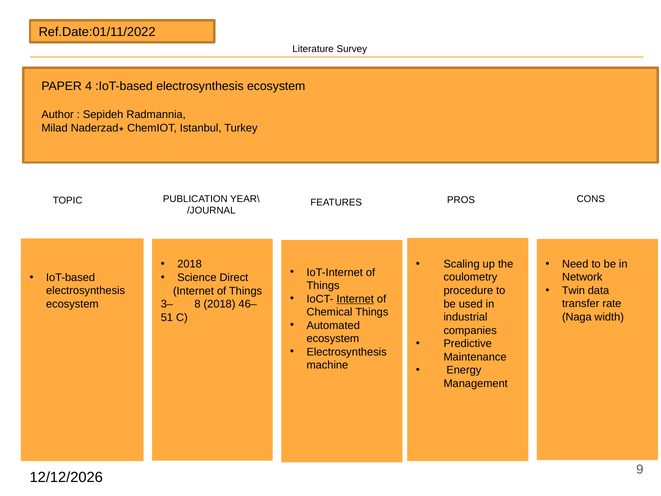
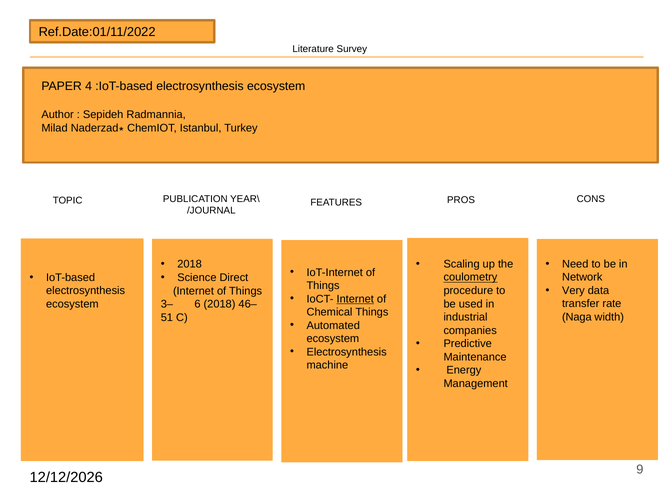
coulometry underline: none -> present (470, 277)
Twin: Twin -> Very (573, 290)
8: 8 -> 6 (197, 304)
